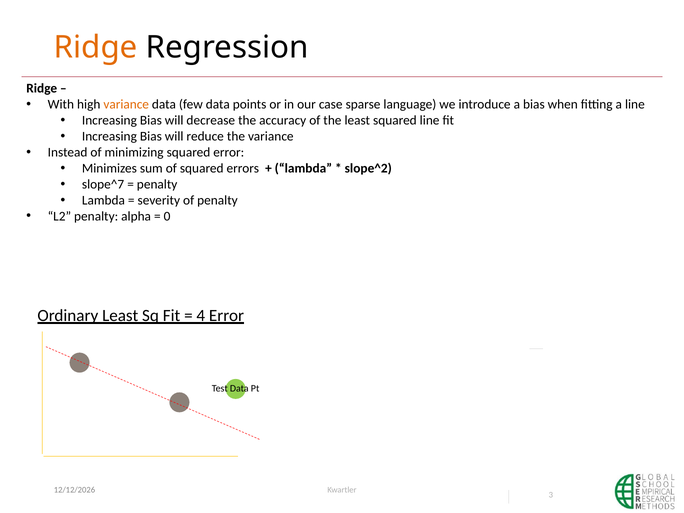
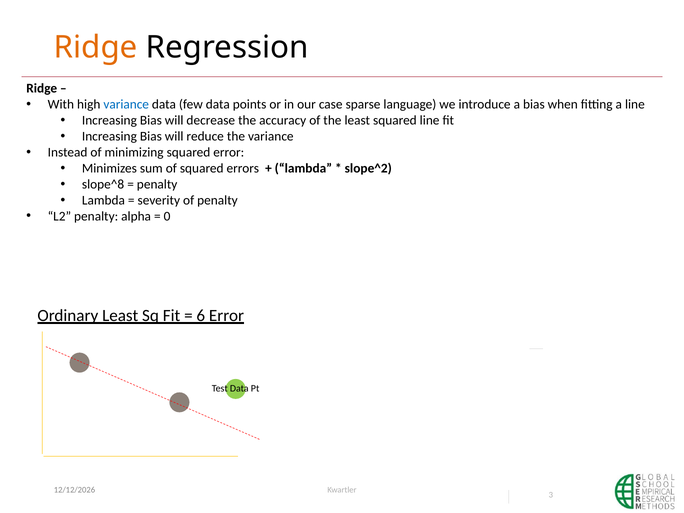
variance colour: orange -> blue (126, 105)
slope^7: slope^7 -> slope^8 (103, 184)
4: 4 -> 6 (201, 316)
